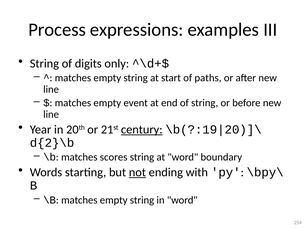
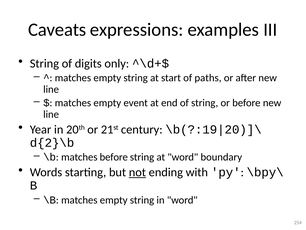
Process: Process -> Caveats (57, 30)
century underline: present -> none (142, 129)
matches scores: scores -> before (114, 157)
